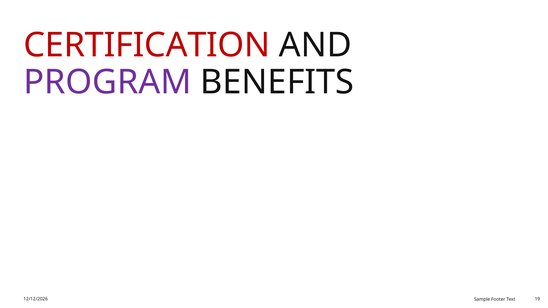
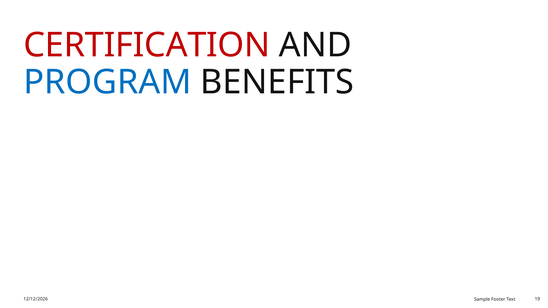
PROGRAM colour: purple -> blue (107, 82)
